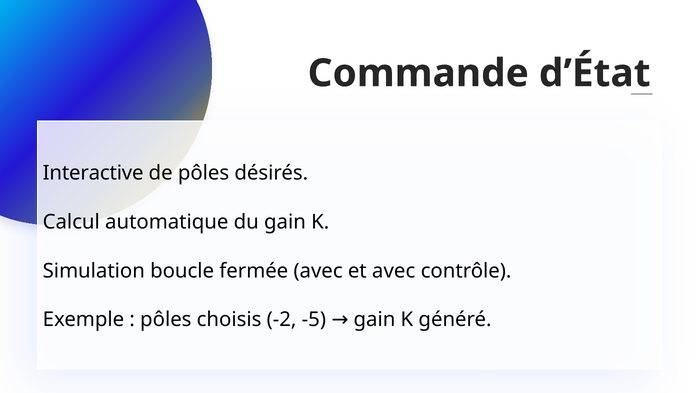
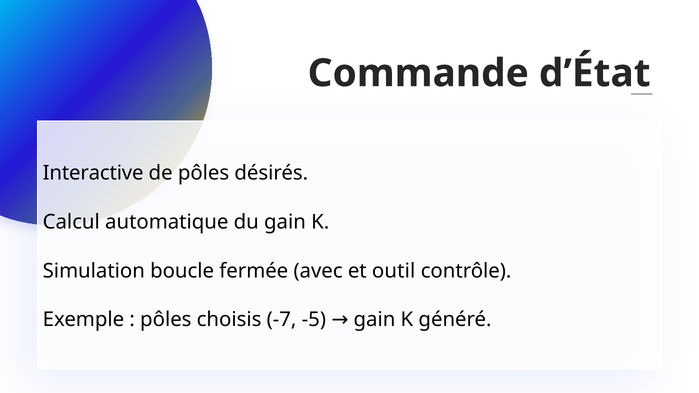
et avec: avec -> outil (394, 271)
-2: -2 -> -7 (282, 320)
